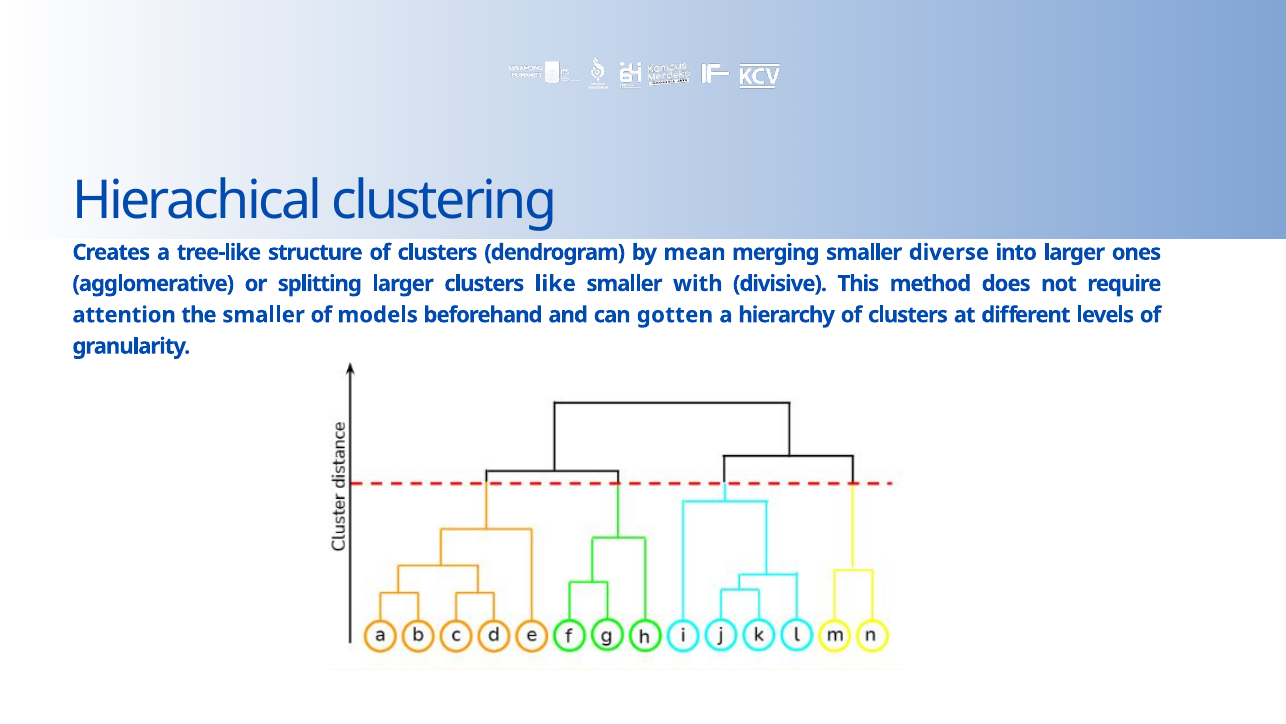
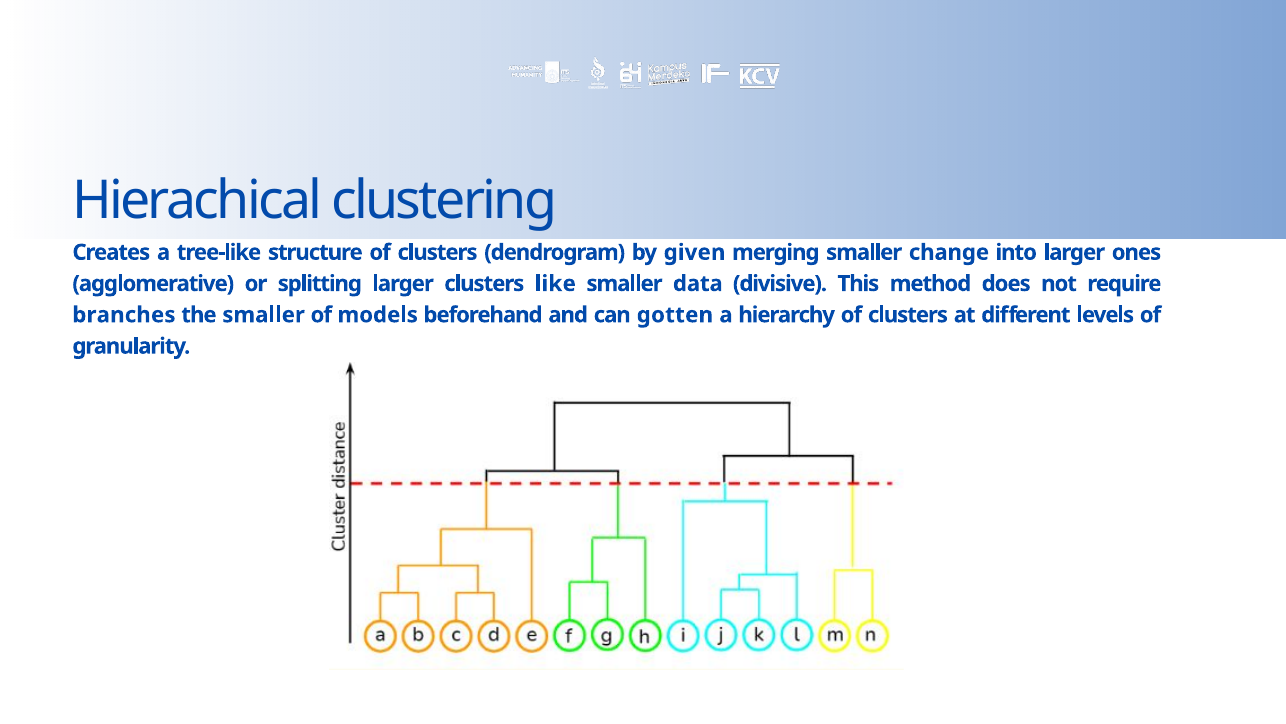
mean: mean -> given (695, 252)
diverse: diverse -> change (949, 252)
with: with -> data (698, 283)
attention: attention -> branches (124, 315)
